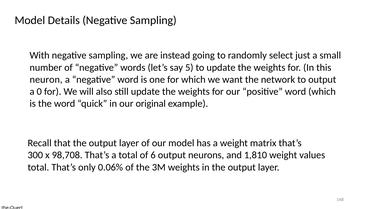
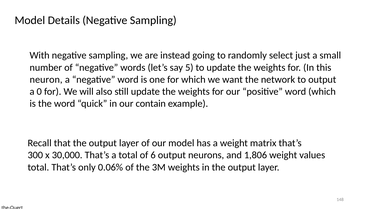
original: original -> contain (151, 104)
98,708: 98,708 -> 30,000 (67, 155)
1,810: 1,810 -> 1,806 (256, 155)
